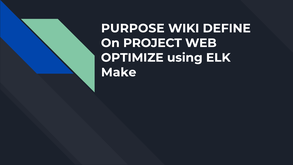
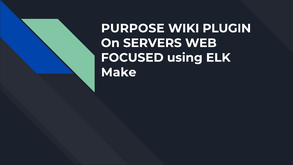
DEFINE: DEFINE -> PLUGIN (227, 28)
PROJECT: PROJECT -> SERVERS (152, 43)
OPTIMIZE: OPTIMIZE -> FOCUSED (132, 58)
